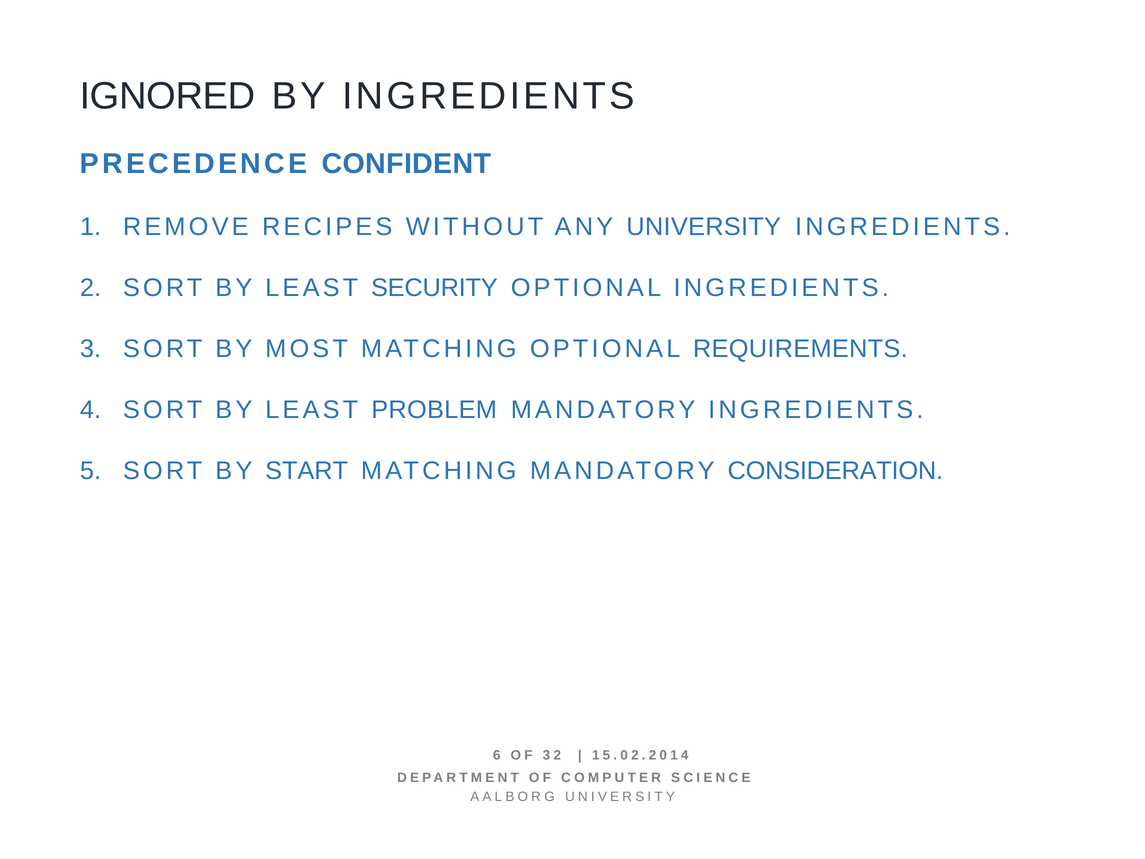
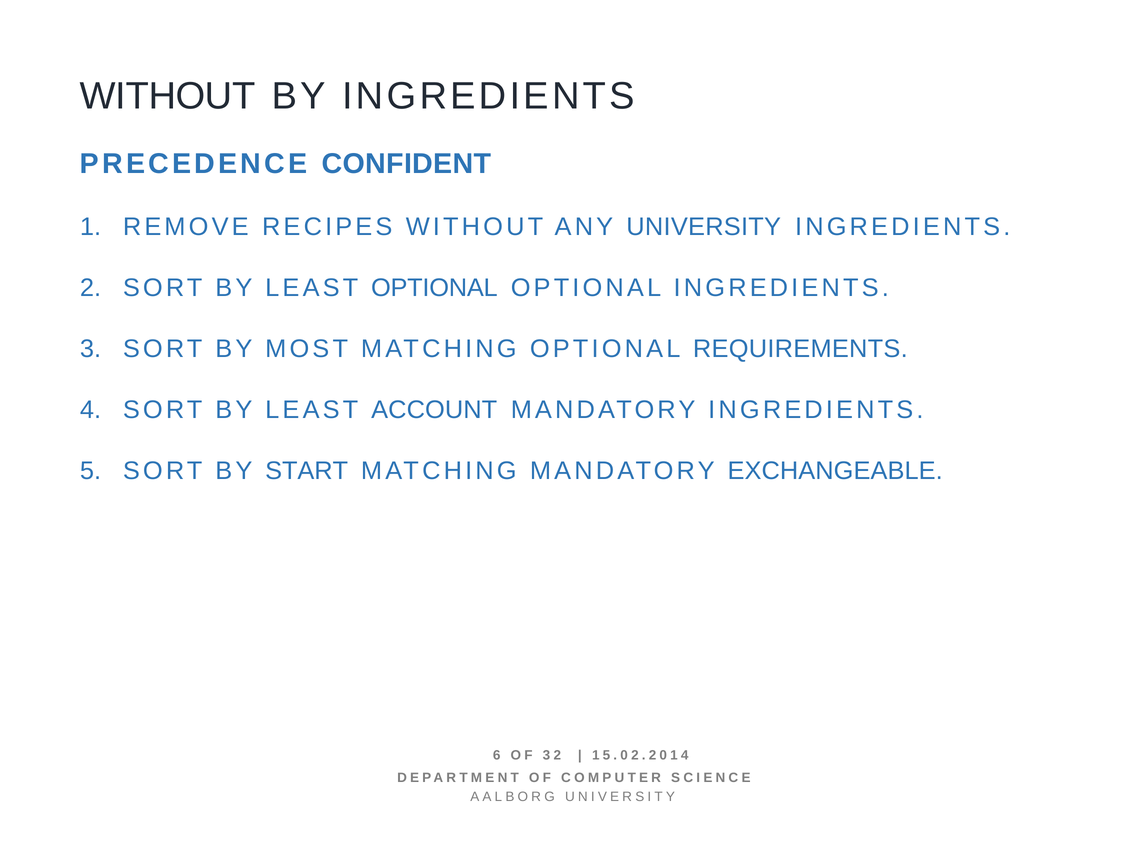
IGNORED: IGNORED -> WITHOUT (168, 96)
LEAST SECURITY: SECURITY -> OPTIONAL (434, 288)
PROBLEM: PROBLEM -> ACCOUNT (434, 410)
CONSIDERATION: CONSIDERATION -> EXCHANGEABLE (835, 471)
